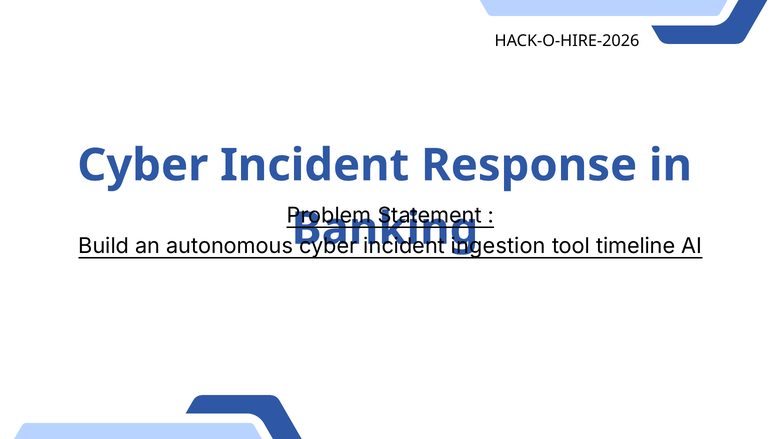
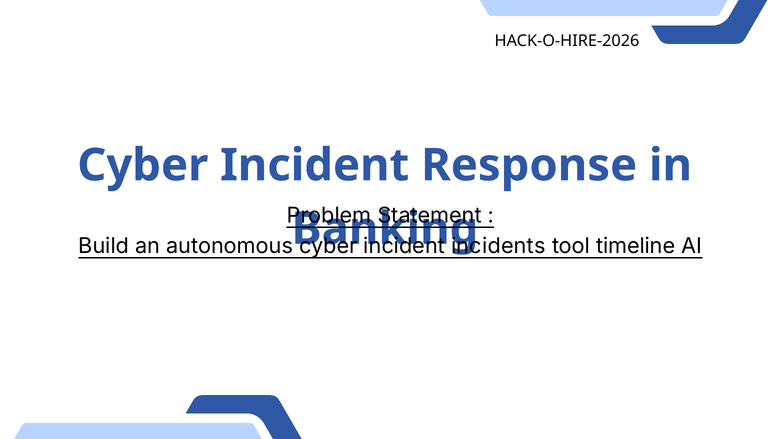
ingestion: ingestion -> incidents (498, 246)
